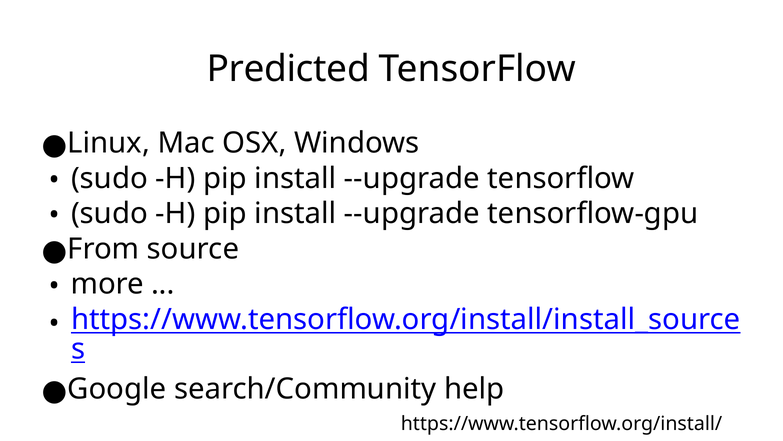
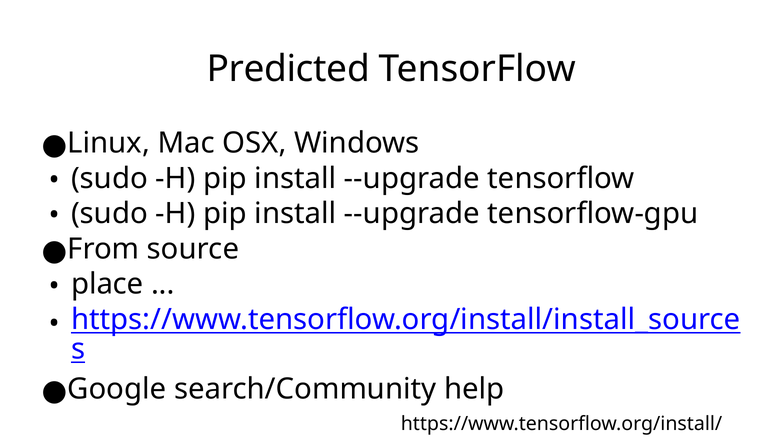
more: more -> place (107, 284)
